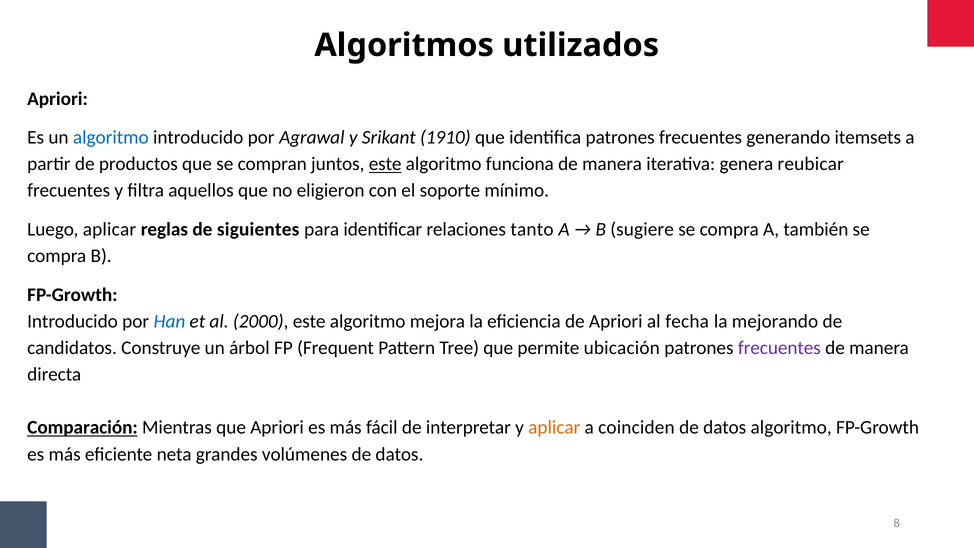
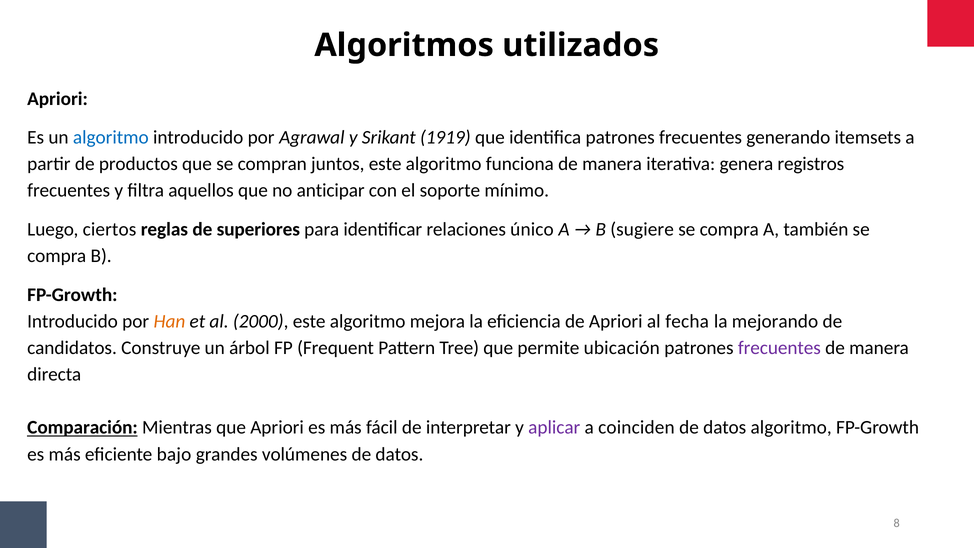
1910: 1910 -> 1919 (445, 137)
este underline: present -> none (385, 164)
reubicar: reubicar -> registros (811, 164)
eligieron: eligieron -> anticipar (331, 191)
Luego aplicar: aplicar -> ciertos (109, 229)
siguientes: siguientes -> superiores (258, 229)
tanto: tanto -> único (532, 229)
Han colour: blue -> orange (169, 321)
aplicar colour: orange -> purple (554, 428)
neta: neta -> bajo (174, 454)
